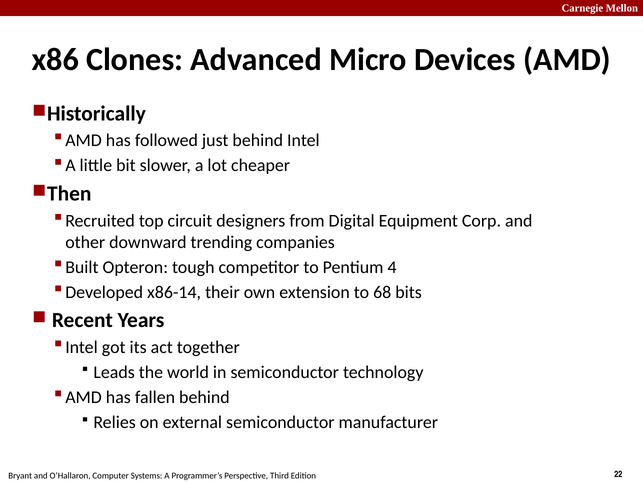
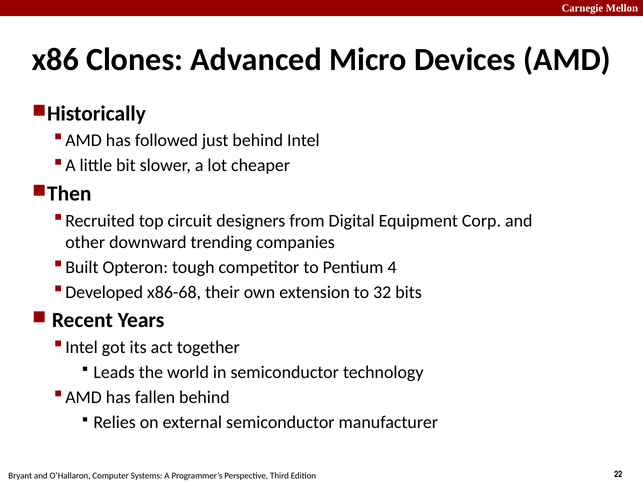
x86-14: x86-14 -> x86-68 (174, 292)
68: 68 -> 32 (382, 292)
